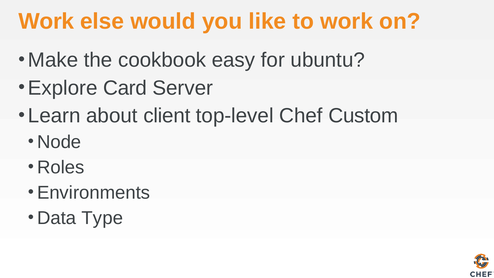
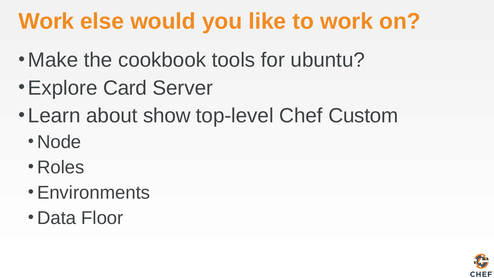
easy: easy -> tools (233, 60)
client: client -> show (167, 116)
Type: Type -> Floor (102, 218)
